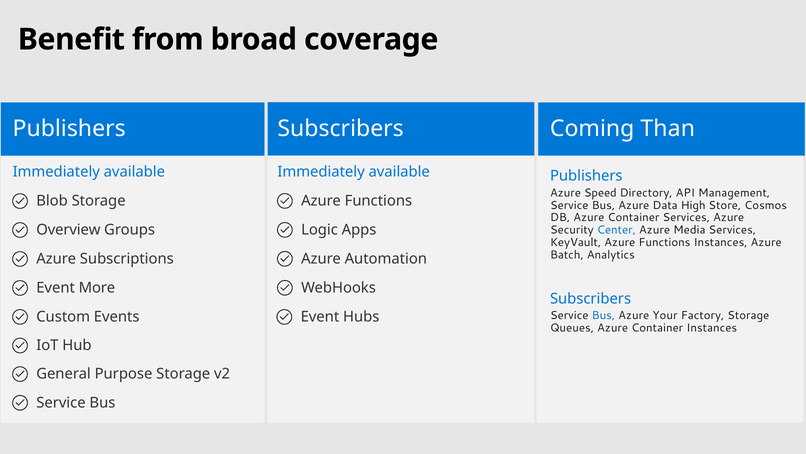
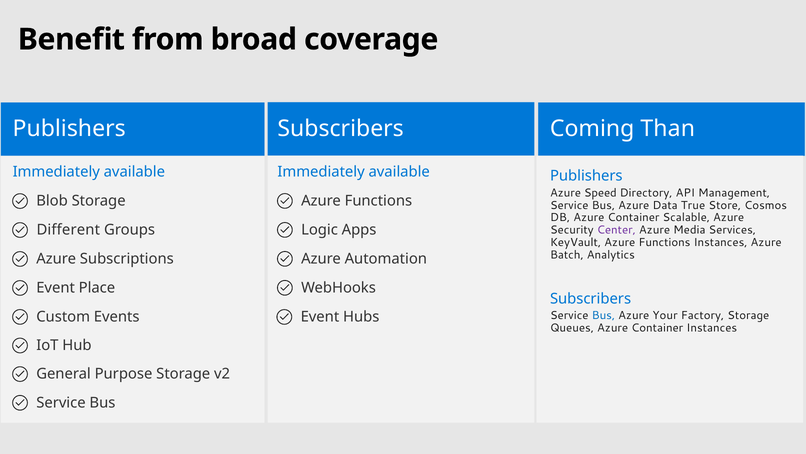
High: High -> True (693, 205)
Container Services: Services -> Scalable (686, 217)
Center colour: blue -> purple (616, 230)
Overview: Overview -> Different (68, 230)
More: More -> Place (97, 287)
